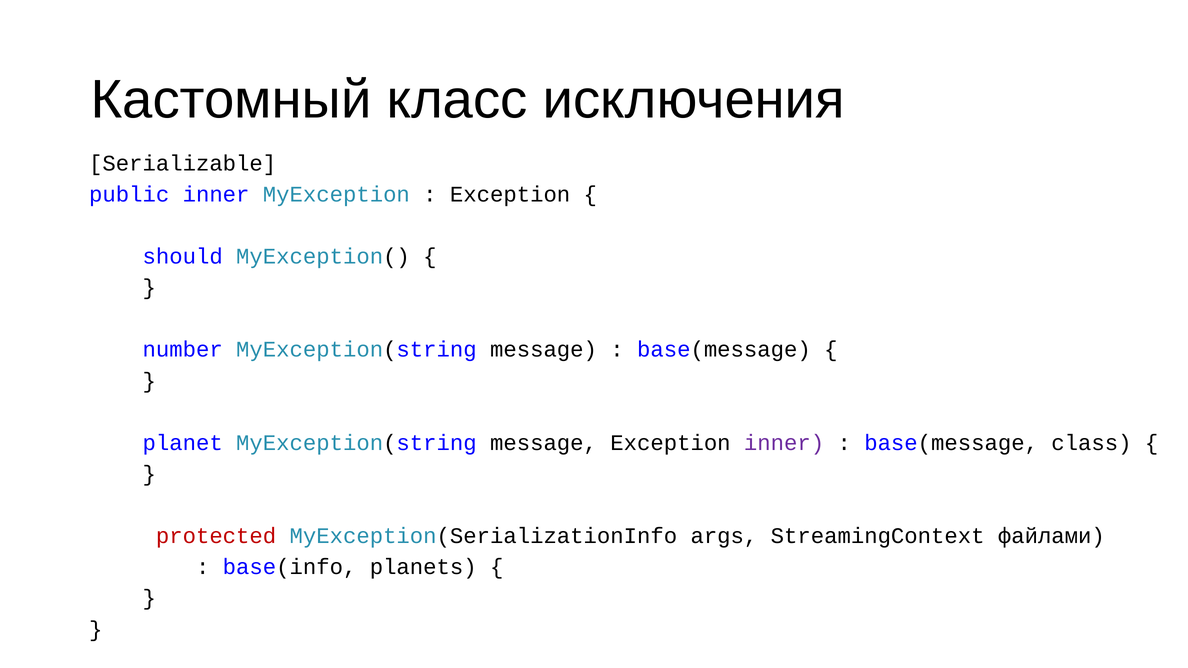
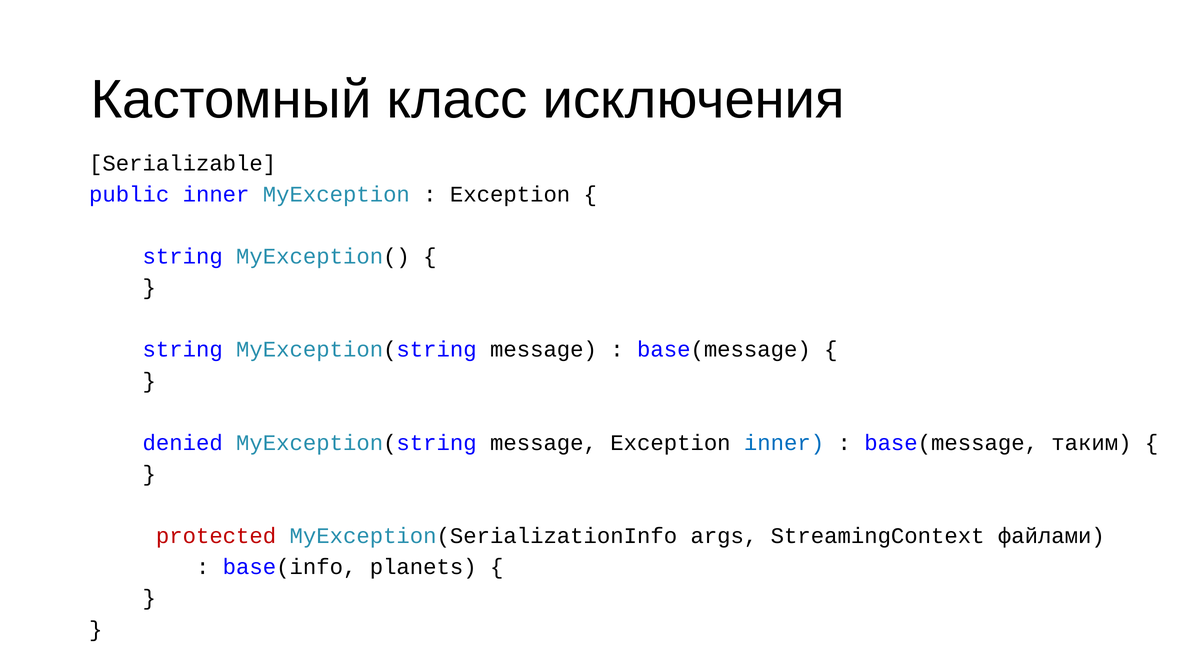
should: should -> string (183, 256)
number: number -> string (183, 350)
planet: planet -> denied (183, 443)
inner colour: purple -> blue (784, 443)
class: class -> таким (1091, 443)
